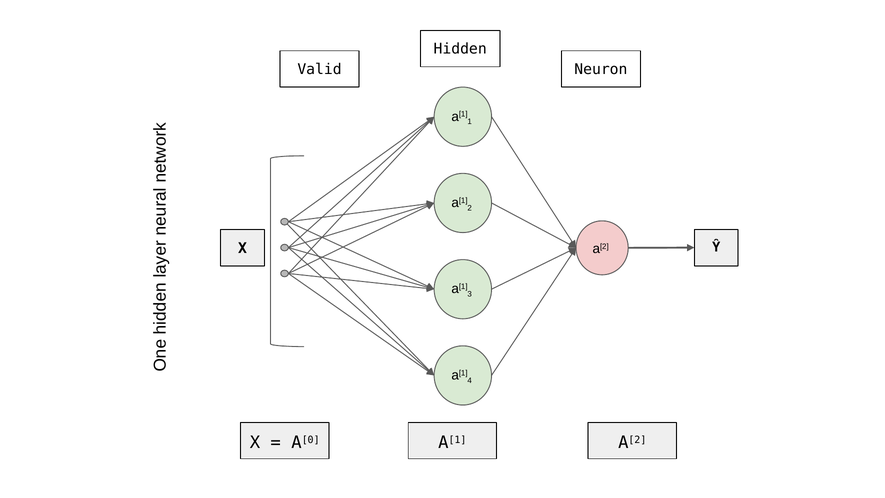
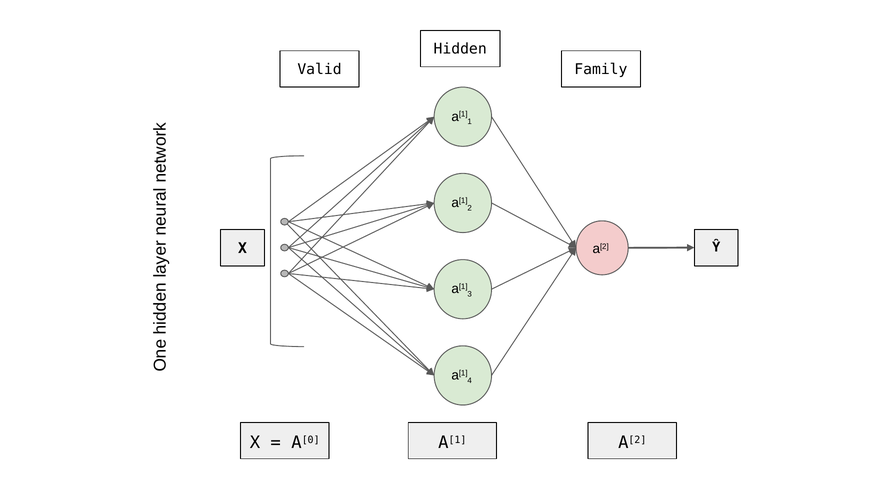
Neuron: Neuron -> Family (601, 69)
